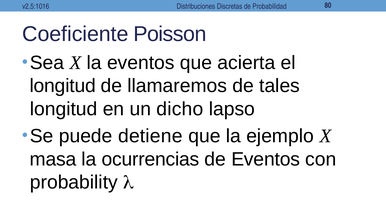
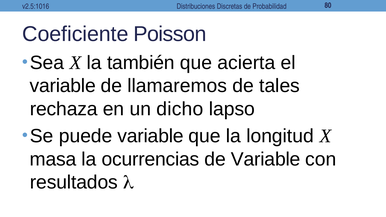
la eventos: eventos -> también (141, 63)
longitud: longitud -> variable (63, 86)
longitud: longitud -> rechaza (64, 109)
puede detiene: detiene -> variable (151, 136)
ejemplo: ejemplo -> longitud (280, 136)
de Eventos: Eventos -> Variable (266, 159)
probability: probability -> resultados (74, 182)
